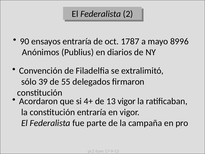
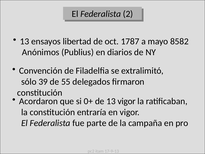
90: 90 -> 13 (25, 41)
ensayos entraría: entraría -> libertad (77, 41)
8996: 8996 -> 8582 (179, 41)
4+: 4+ -> 0+ (88, 101)
